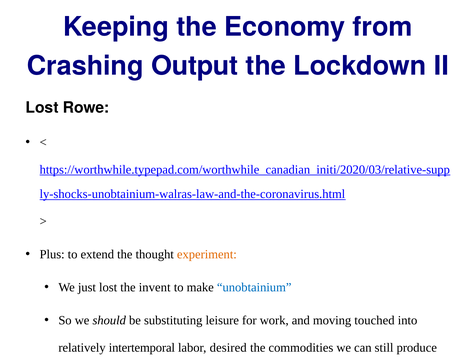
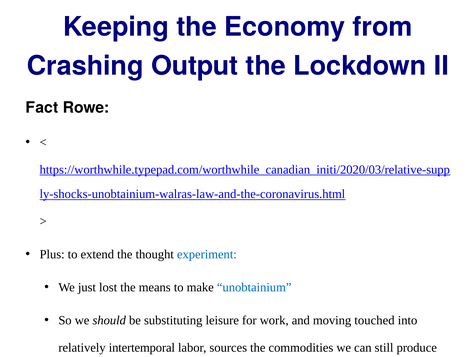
Lost: Lost -> Fact (42, 108)
experiment colour: orange -> blue (207, 254)
invent: invent -> means (155, 287)
desired: desired -> sources (228, 348)
